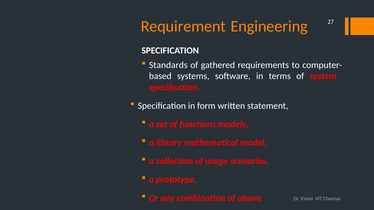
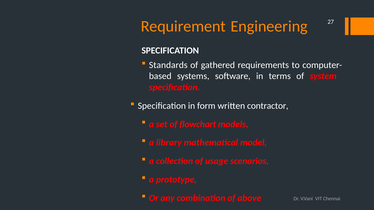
statement: statement -> contractor (268, 106)
functions: functions -> flowchart (198, 124)
